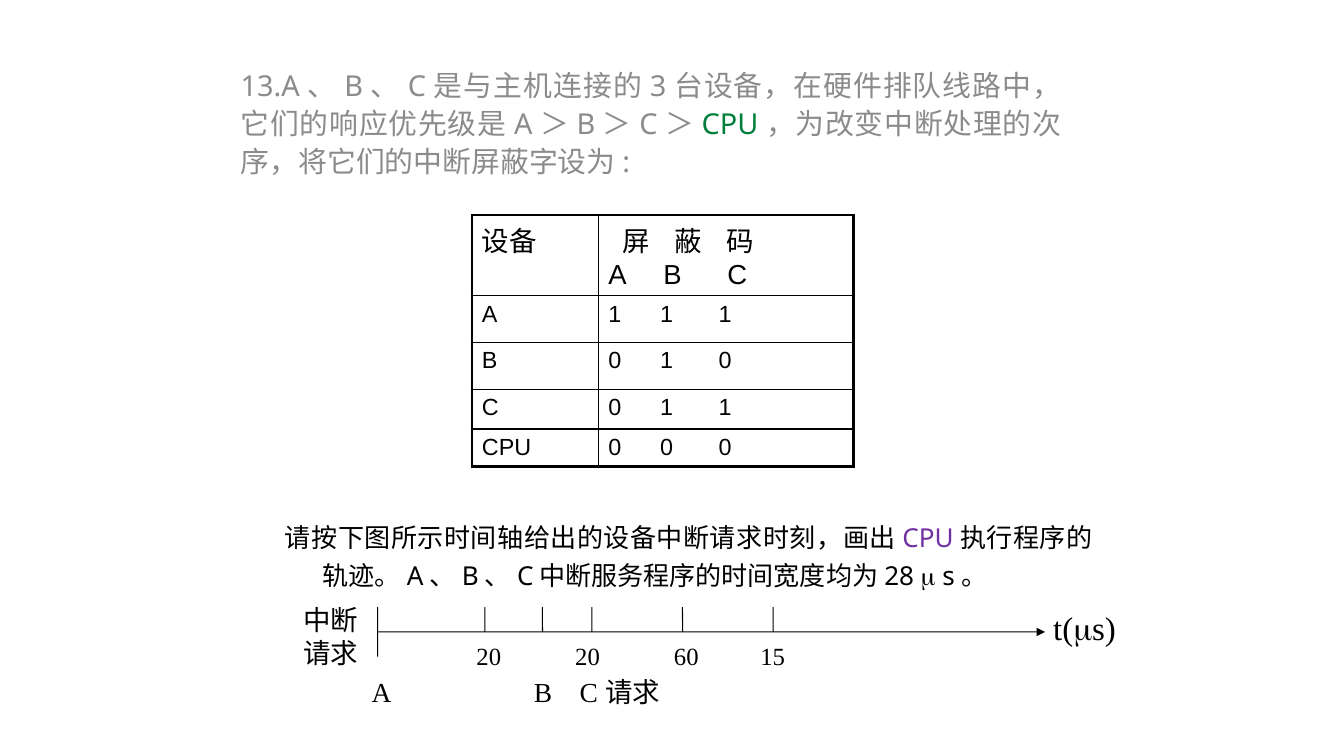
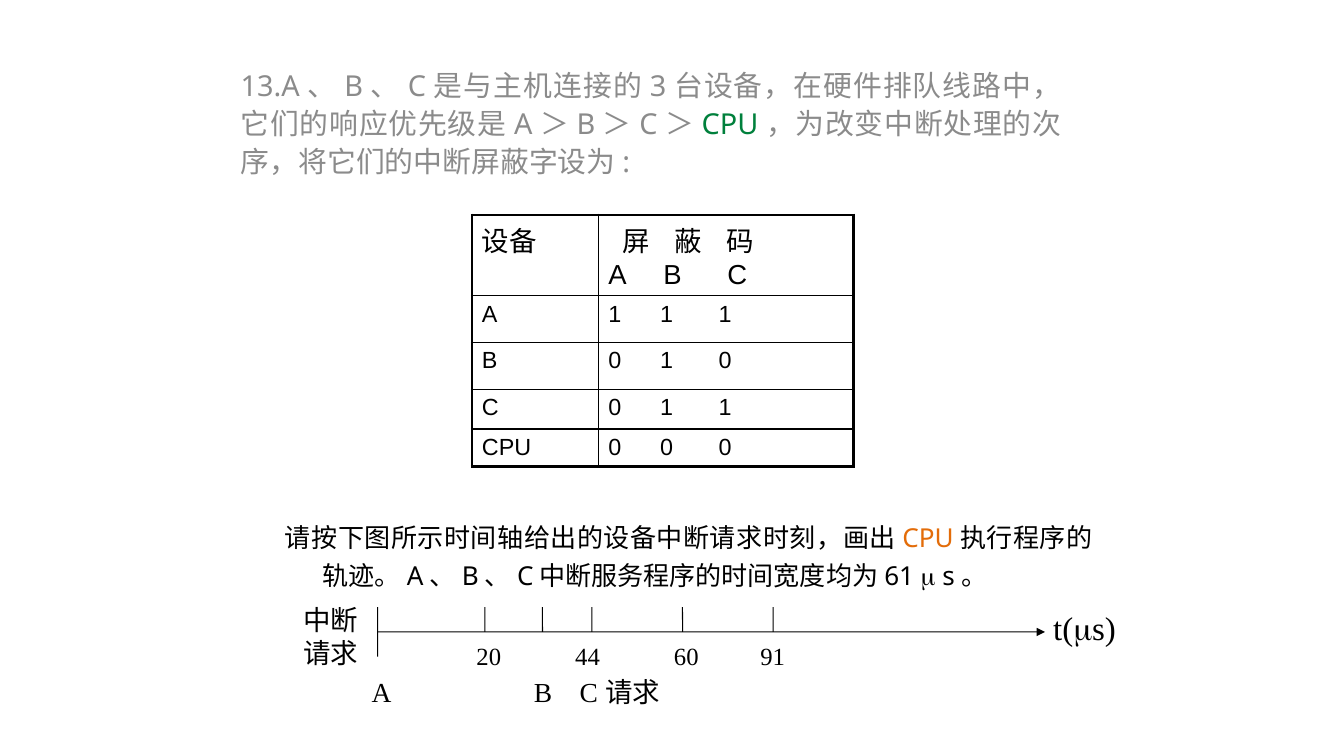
CPU colour: purple -> orange (928, 539)
28: 28 -> 61 (899, 577)
20 20: 20 -> 44 (588, 658)
15: 15 -> 91 (773, 658)
